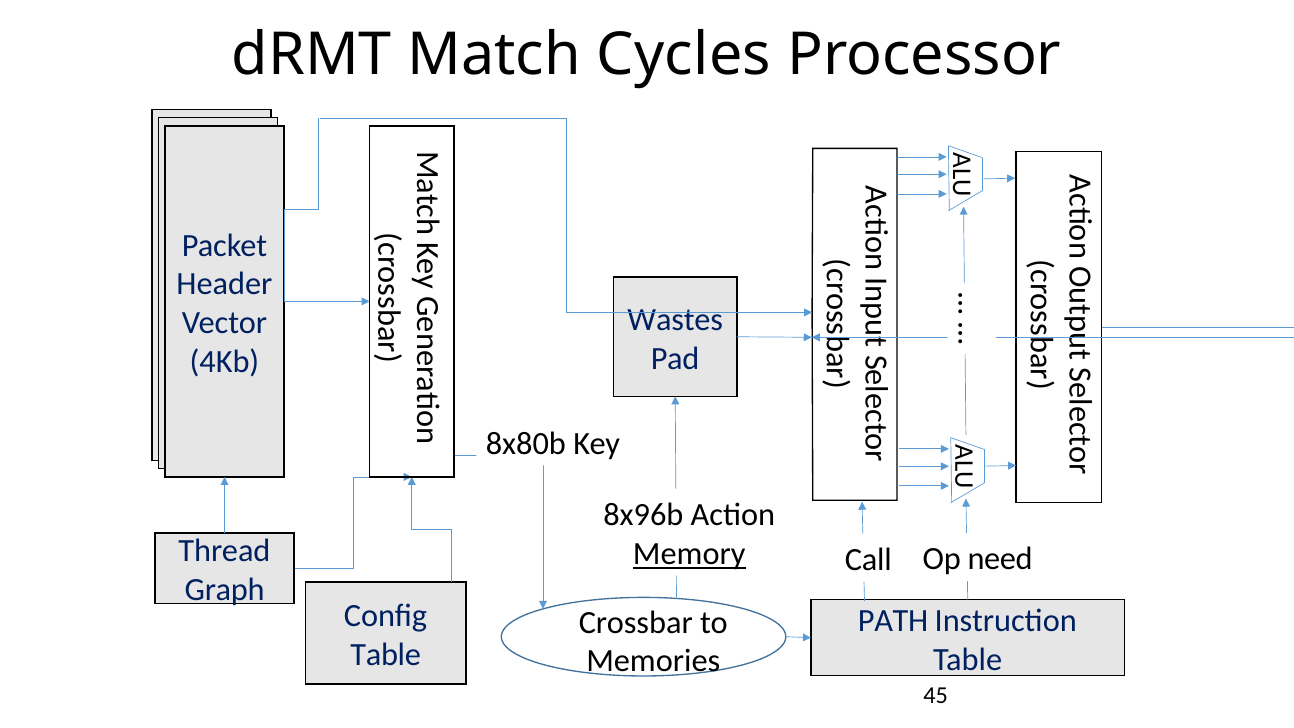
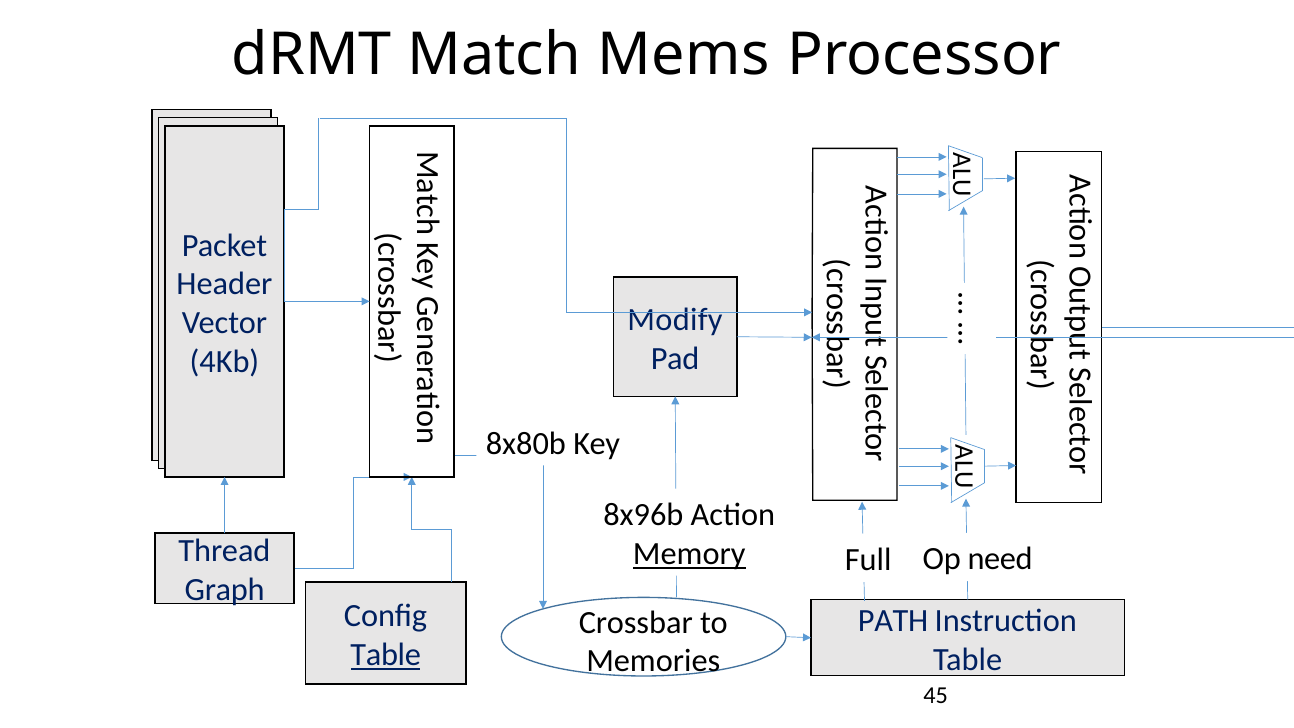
Cycles: Cycles -> Mems (684, 55)
Wastes: Wastes -> Modify (675, 320)
Call: Call -> Full (868, 560)
Table underline: none -> present (386, 655)
